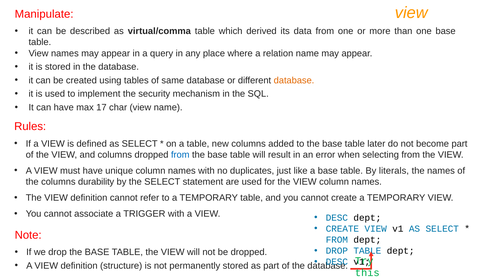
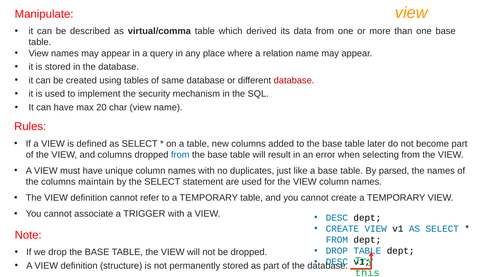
database colour: orange -> red (294, 80)
17: 17 -> 20 (101, 108)
literals: literals -> parsed (394, 171)
durability: durability -> maintain (96, 182)
